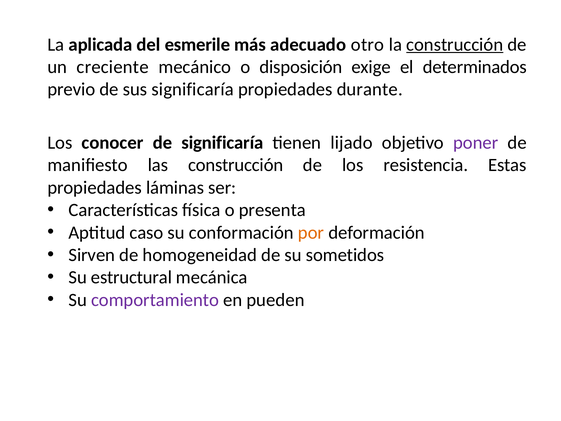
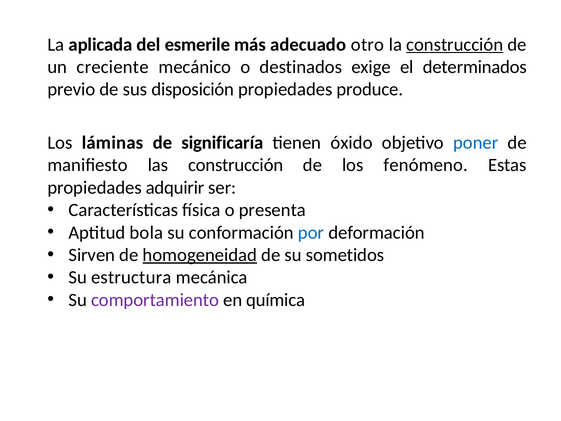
disposición: disposición -> destinados (301, 67)
sus significaría: significaría -> disposición (193, 89)
durante: durante -> produce (370, 89)
conocer: conocer -> láminas (113, 143)
lijado: lijado -> óxido (352, 143)
poner colour: purple -> blue (476, 143)
resistencia: resistencia -> fenómeno (426, 165)
láminas: láminas -> adquirir (175, 187)
caso: caso -> bola (146, 232)
por colour: orange -> blue (311, 232)
homogeneidad underline: none -> present (200, 255)
estructural: estructural -> estructura (131, 277)
pueden: pueden -> química (276, 300)
